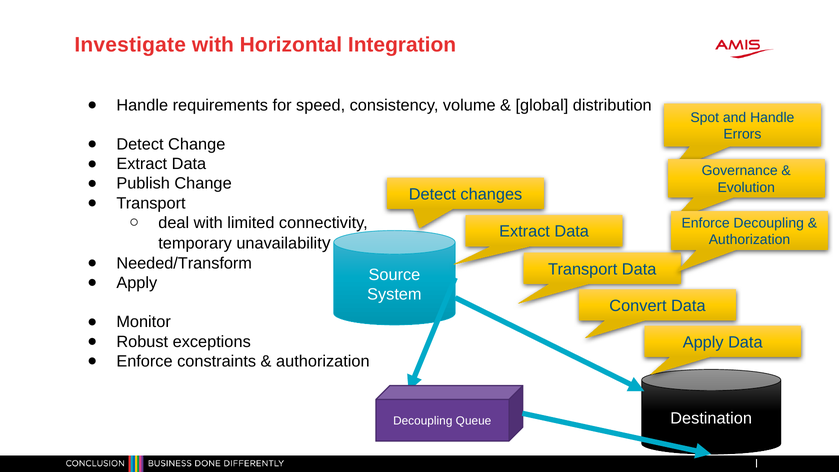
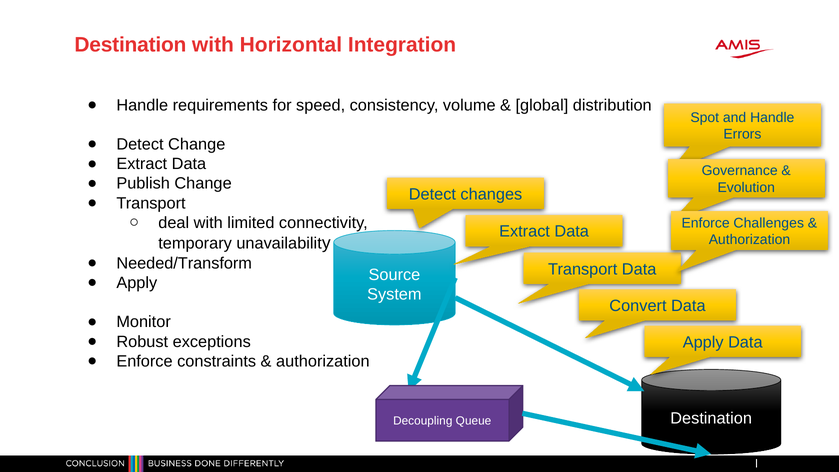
Investigate: Investigate -> Destination (130, 45)
Enforce Decoupling: Decoupling -> Challenges (769, 223)
